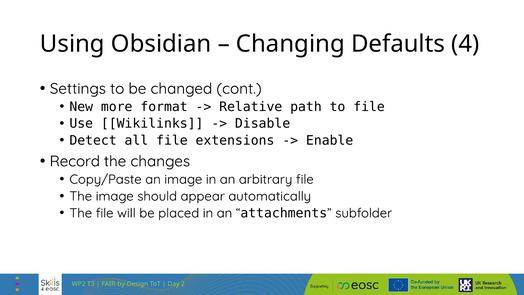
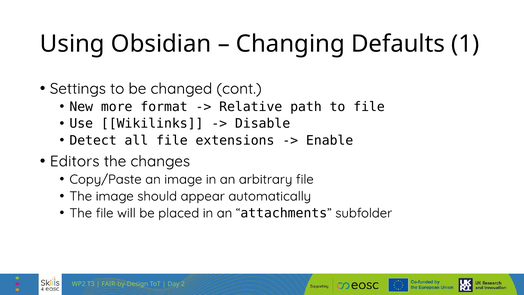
4: 4 -> 1 (465, 44)
Record: Record -> Editors (75, 161)
